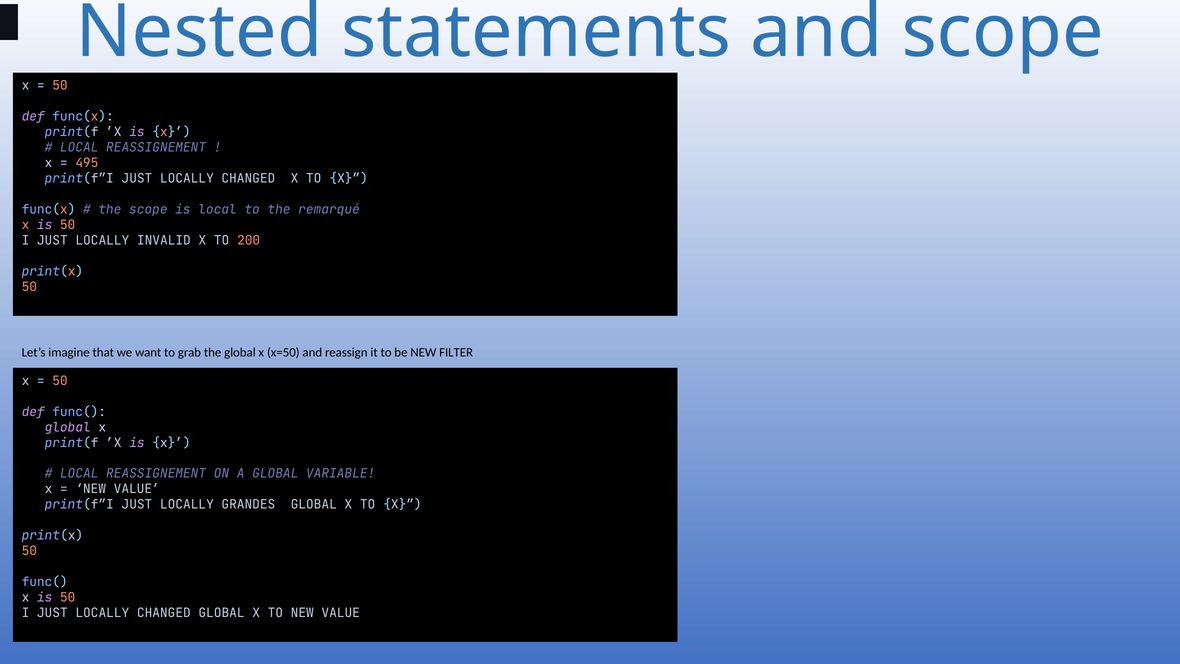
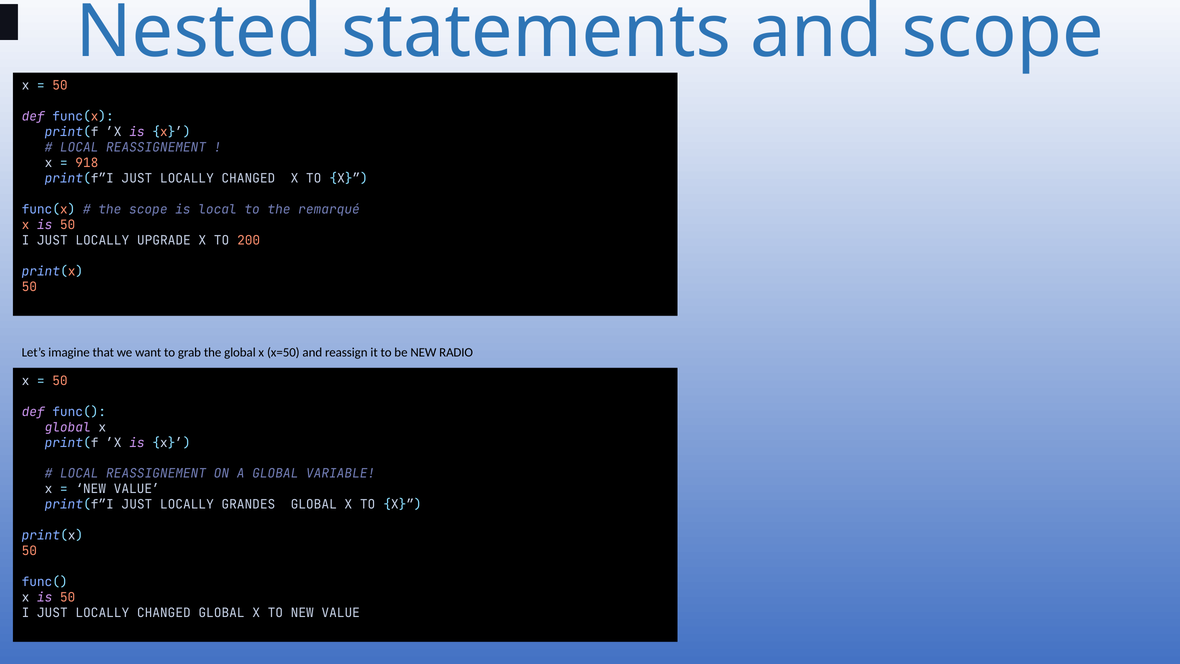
495: 495 -> 918 (87, 163)
INVALID: INVALID -> UPGRADE (164, 240)
FILTER: FILTER -> RADIO (456, 353)
